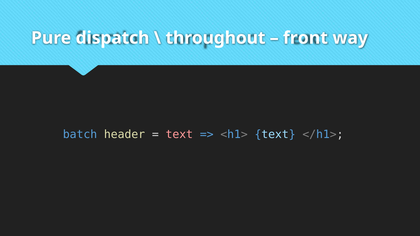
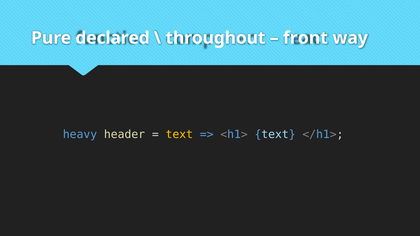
dispatch: dispatch -> declared (113, 38)
batch: batch -> heavy (80, 134)
text colour: pink -> yellow (179, 134)
